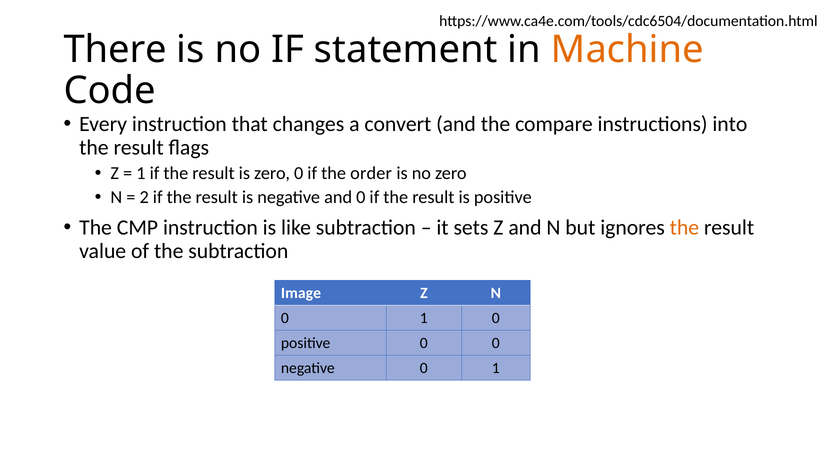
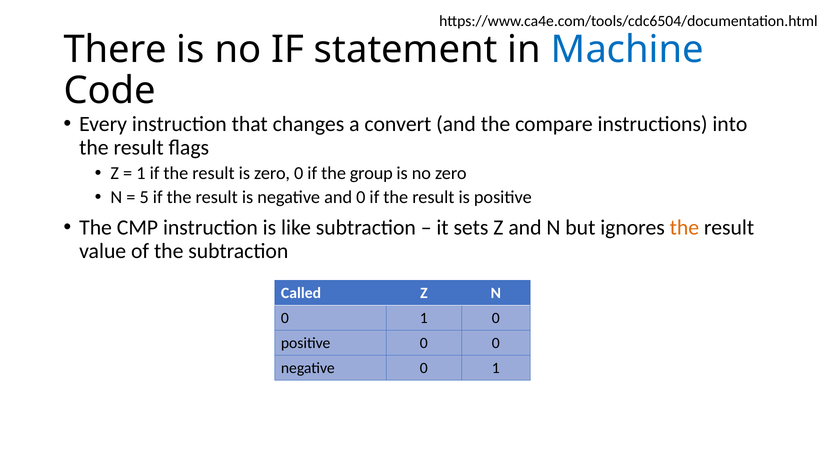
Machine colour: orange -> blue (627, 49)
order: order -> group (371, 173)
2: 2 -> 5 (144, 197)
Image: Image -> Called (301, 293)
